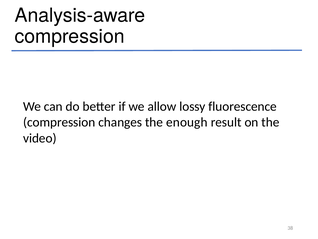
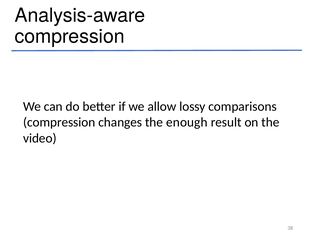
fluorescence: fluorescence -> comparisons (243, 106)
